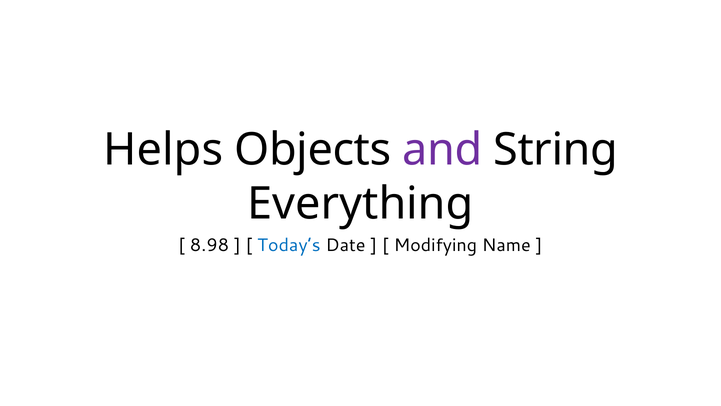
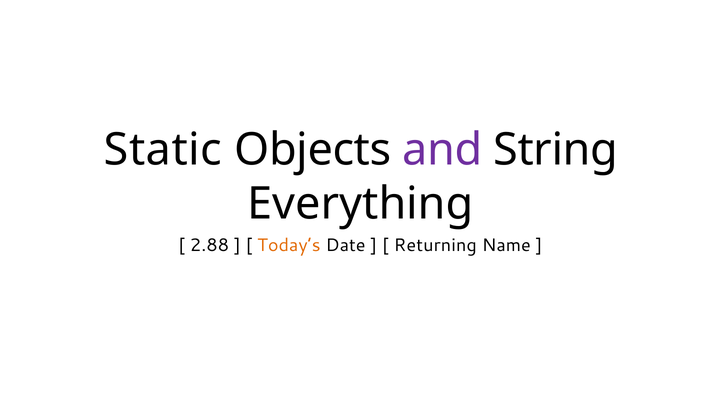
Helps: Helps -> Static (163, 150)
8.98: 8.98 -> 2.88 (209, 245)
Today’s colour: blue -> orange (289, 245)
Modifying: Modifying -> Returning (435, 245)
